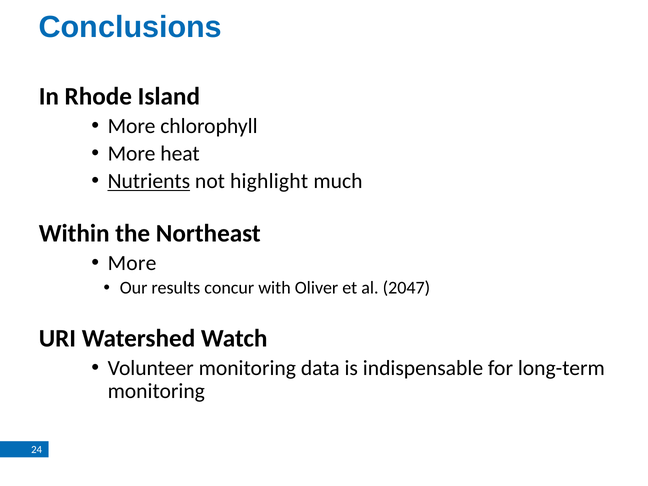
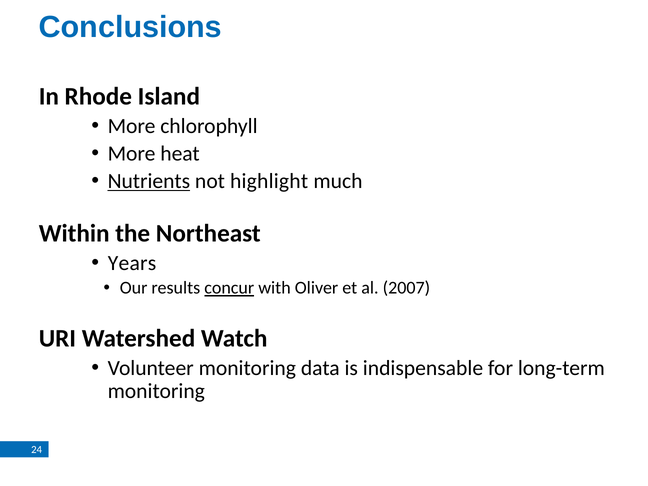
More: More -> Years (132, 263)
concur underline: none -> present (229, 288)
2047: 2047 -> 2007 (406, 288)
